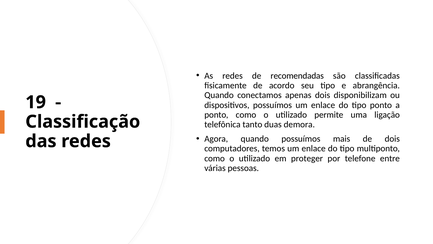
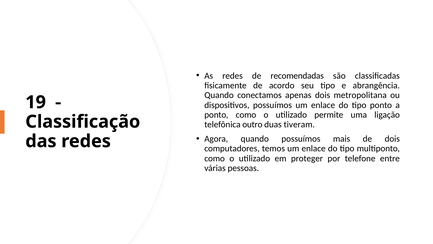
disponibilizam: disponibilizam -> metropolitana (360, 95)
tanto: tanto -> outro (252, 124)
demora: demora -> tiveram (299, 124)
